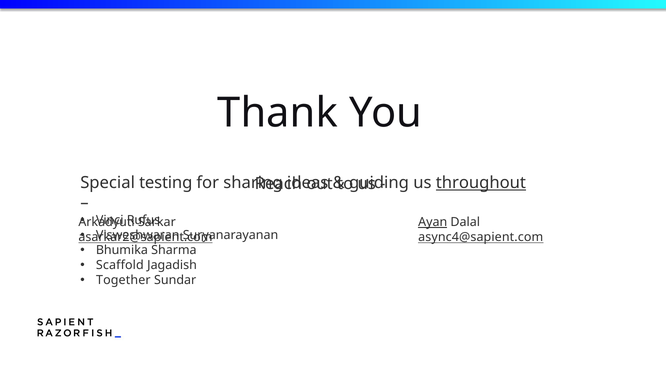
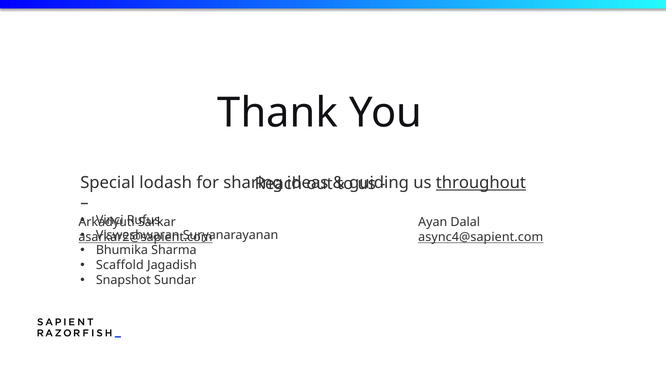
testing: testing -> lodash (166, 183)
Ayan underline: present -> none (433, 222)
Together: Together -> Snapshot (123, 280)
